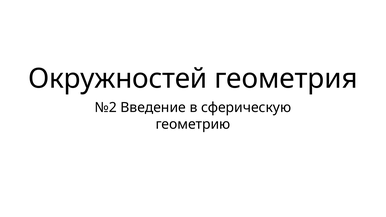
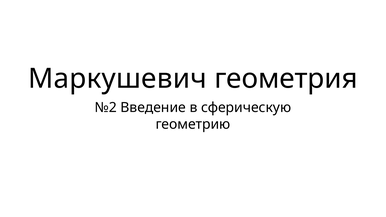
Окружностей: Окружностей -> Маркушевич (117, 79)
